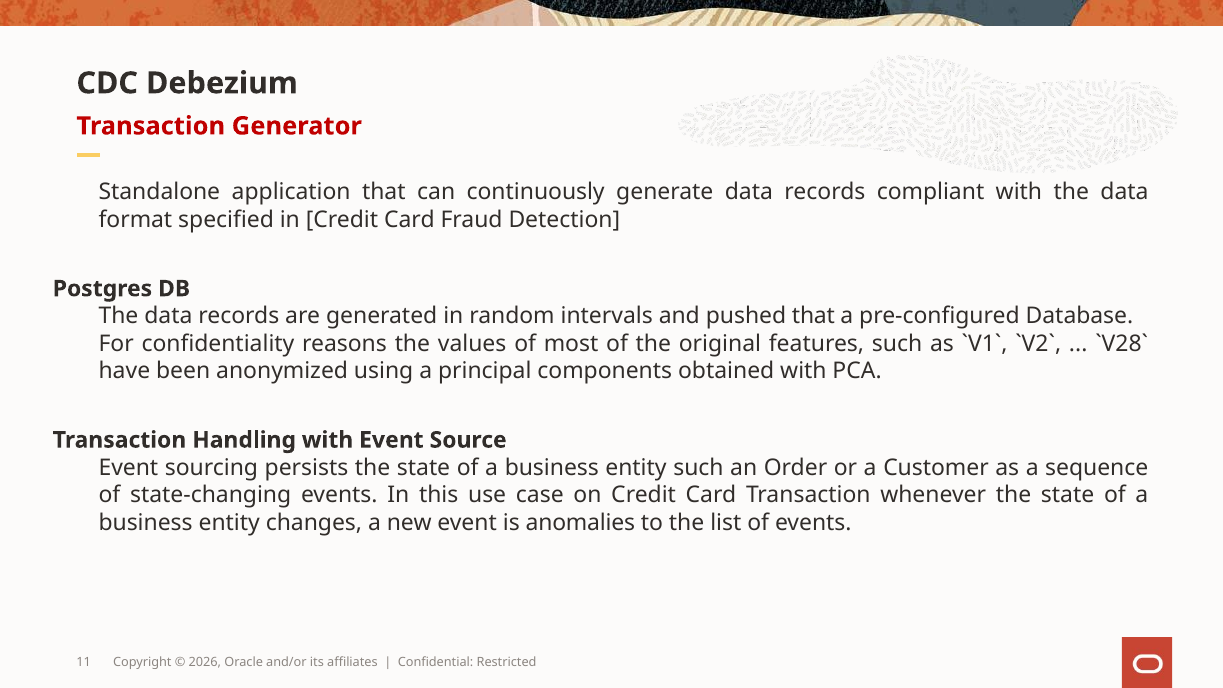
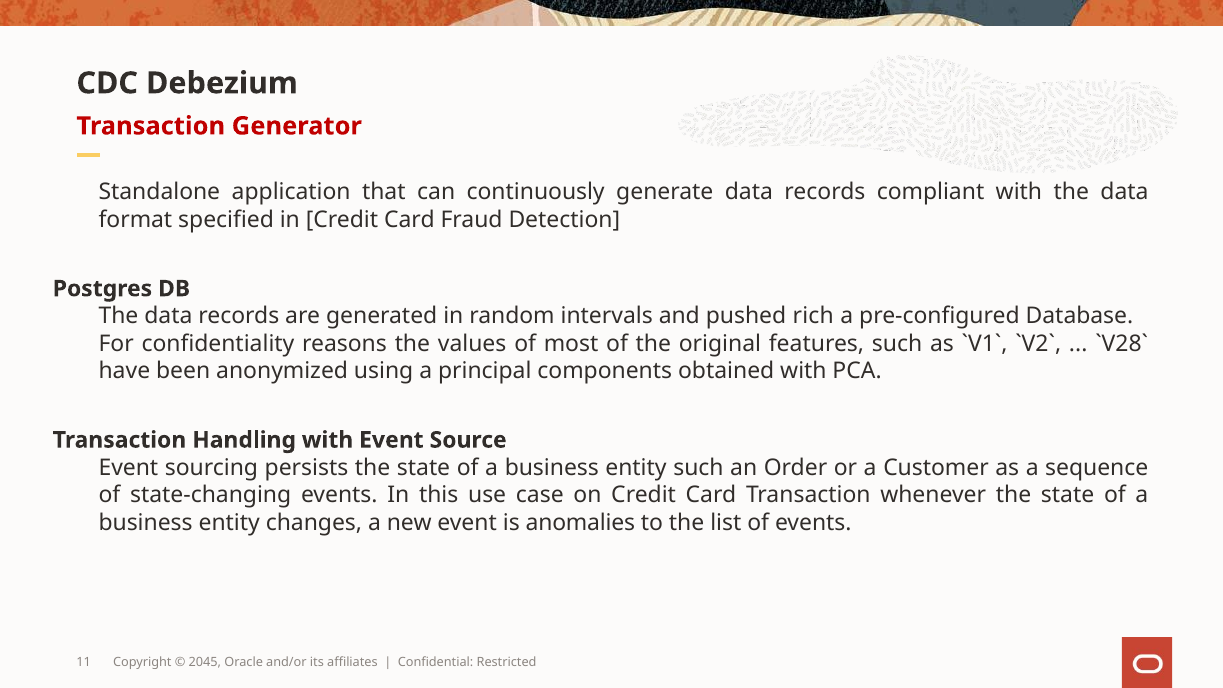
pushed that: that -> rich (813, 316)
2026: 2026 -> 2045 (205, 663)
